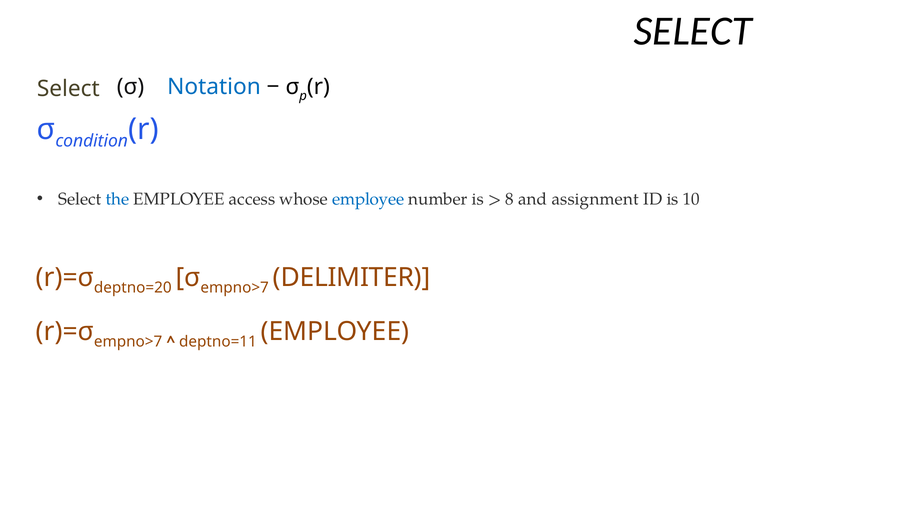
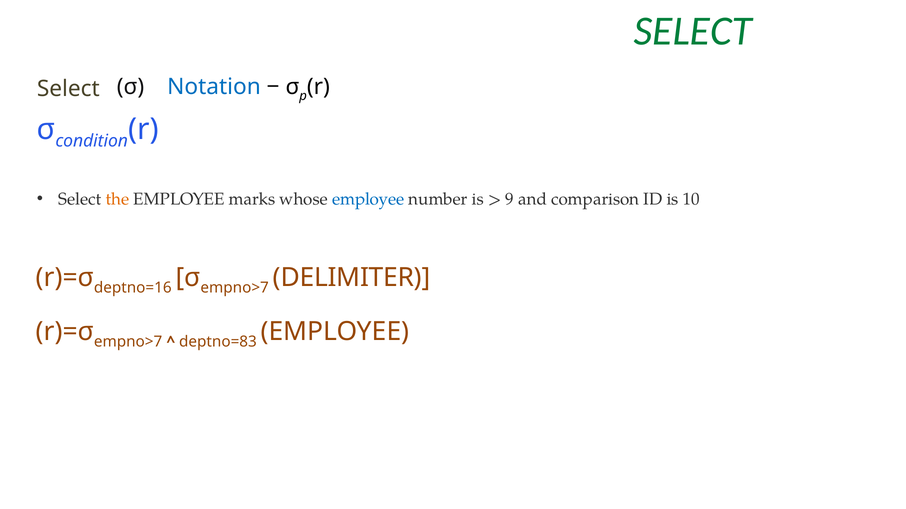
SELECT colour: black -> green (693, 31)
the colour: blue -> orange (117, 199)
access: access -> marks (252, 199)
8: 8 -> 9 (510, 199)
assignment: assignment -> comparison (595, 199)
deptno=20: deptno=20 -> deptno=16 (133, 288)
deptno=11: deptno=11 -> deptno=83 (218, 342)
